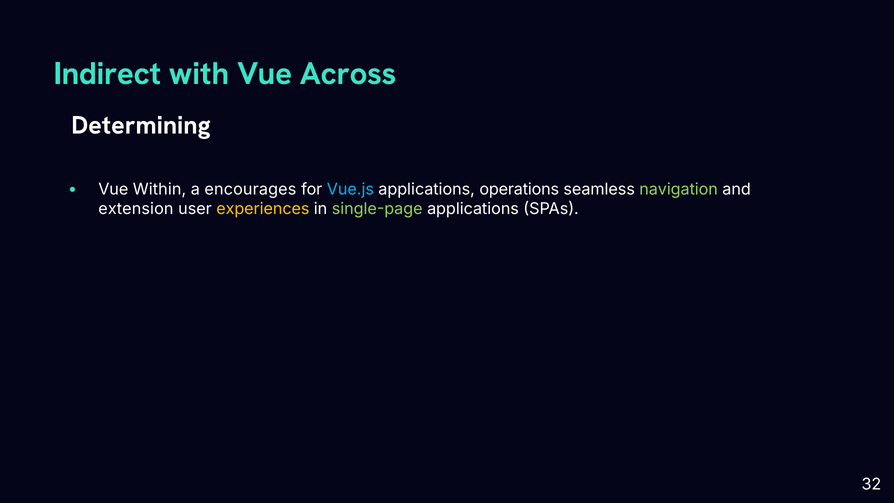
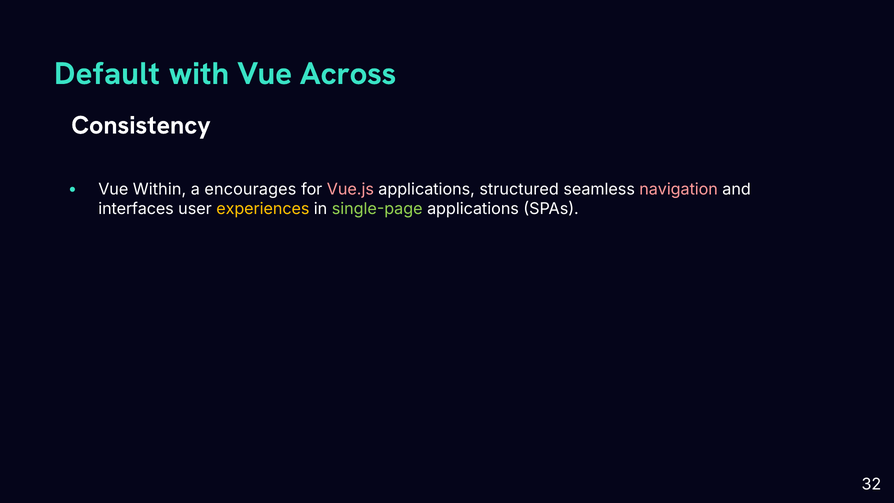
Indirect: Indirect -> Default (107, 74)
Determining: Determining -> Consistency (141, 125)
Vue.js colour: light blue -> pink (350, 189)
operations: operations -> structured (519, 189)
navigation colour: light green -> pink (679, 189)
extension: extension -> interfaces (136, 209)
